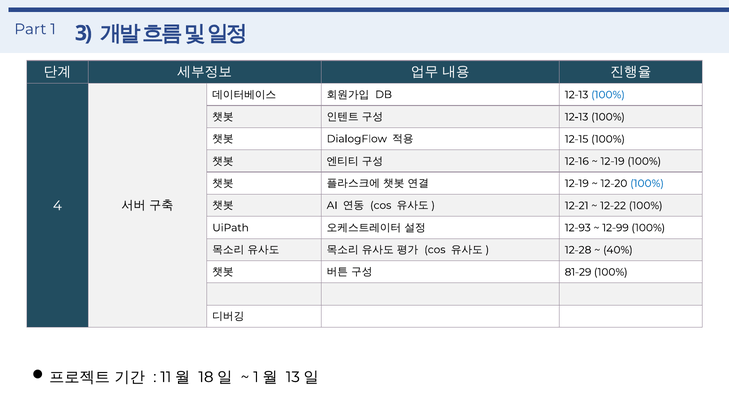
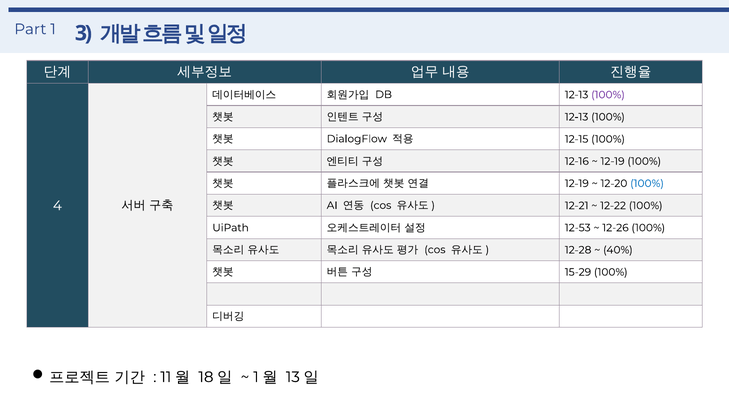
100% colour: blue -> purple (608, 95)
12-93: 12-93 -> 12-53 (578, 228)
12-99: 12-99 -> 12-26 (616, 228)
81-29: 81-29 -> 15-29 (578, 272)
